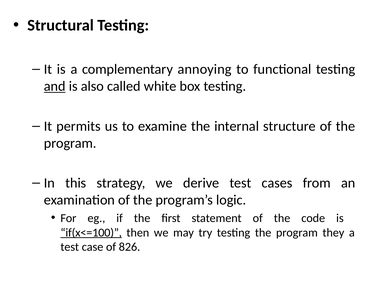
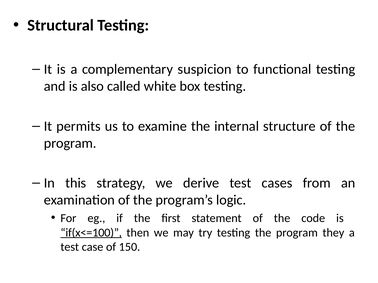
annoying: annoying -> suspicion (205, 69)
and underline: present -> none (55, 86)
826: 826 -> 150 (129, 247)
